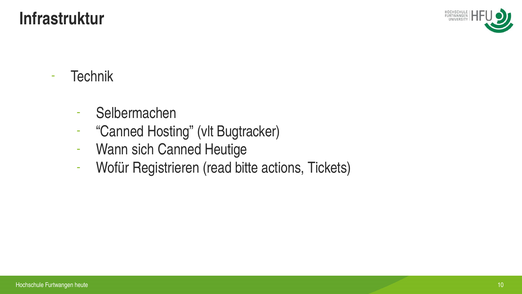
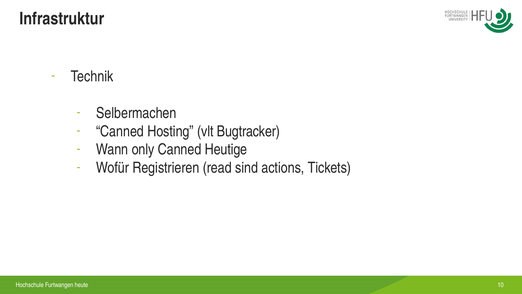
sich: sich -> only (143, 149)
bitte: bitte -> sind (247, 168)
